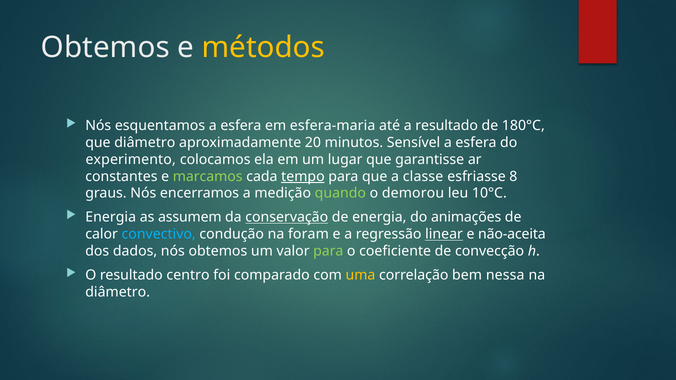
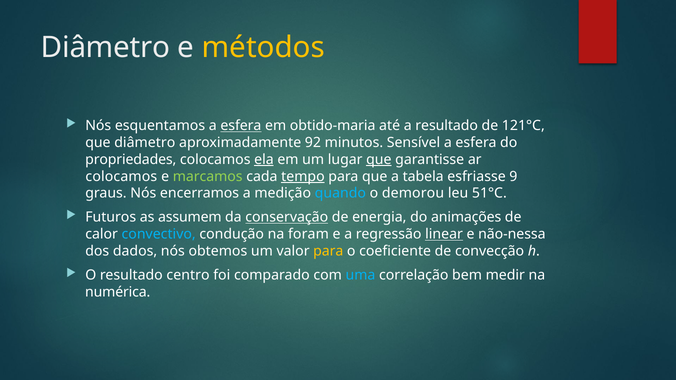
Obtemos: Obtemos -> Diâmetro (105, 47)
esfera underline: none -> present (241, 126)
esfera-maria: esfera-maria -> obtido-maria (333, 126)
180°C: 180°C -> 121°C (523, 126)
20: 20 -> 92 (313, 143)
experimento: experimento -> propriedades (131, 160)
ela underline: none -> present (264, 160)
que underline: none -> present (379, 160)
constantes: constantes -> colocamos (121, 177)
classe: classe -> tabela (423, 177)
8: 8 -> 9 (513, 177)
quando colour: light green -> light blue (340, 193)
10°C: 10°C -> 51°C (489, 193)
Energia: Energia -> Futuros (111, 217)
não-aceita: não-aceita -> não-nessa (512, 234)
para colour: light green -> yellow (328, 251)
uma colour: yellow -> light blue (360, 275)
nessa: nessa -> medir (505, 275)
diâmetro: diâmetro -> numérica (118, 292)
